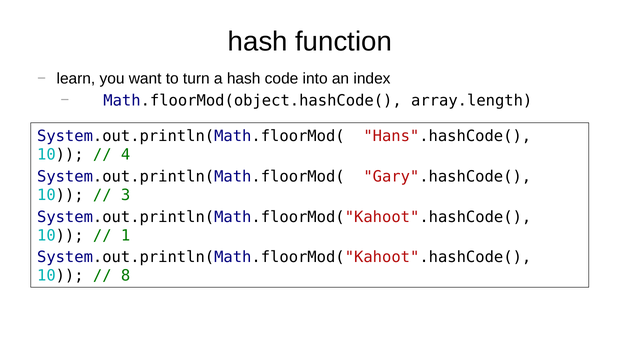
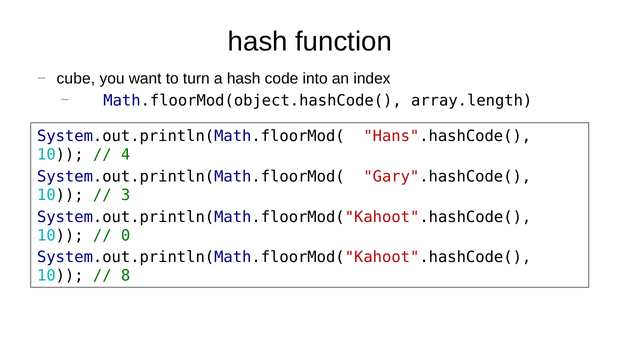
learn: learn -> cube (76, 79)
1: 1 -> 0 (126, 235)
